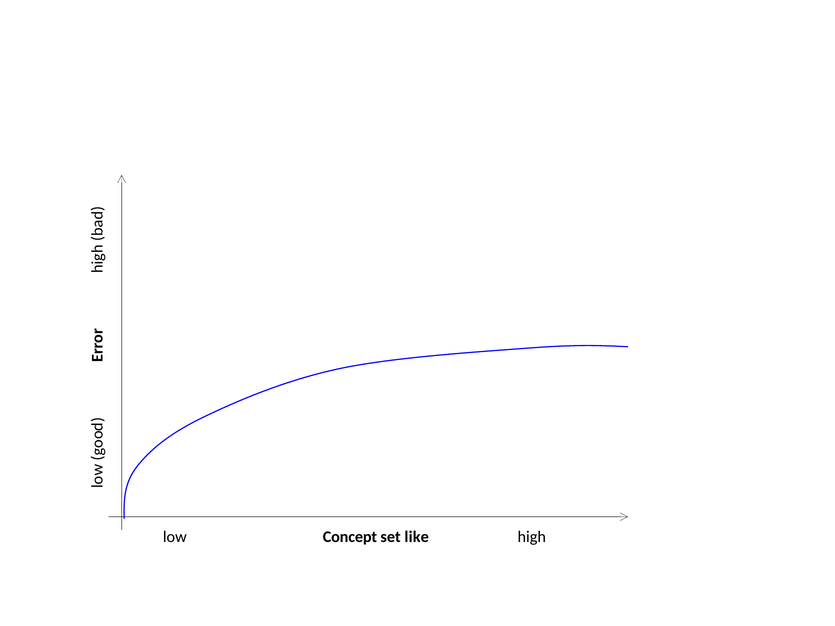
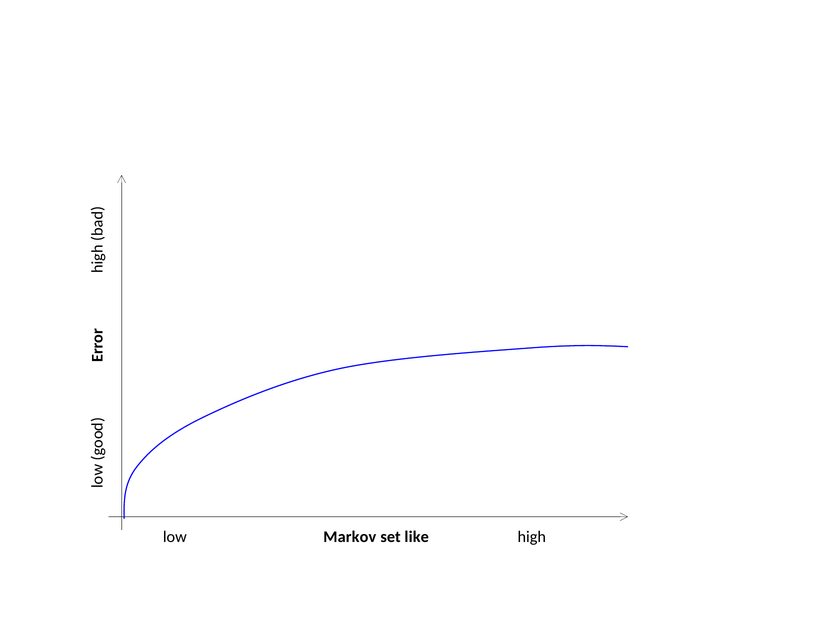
Concept: Concept -> Markov (350, 537)
